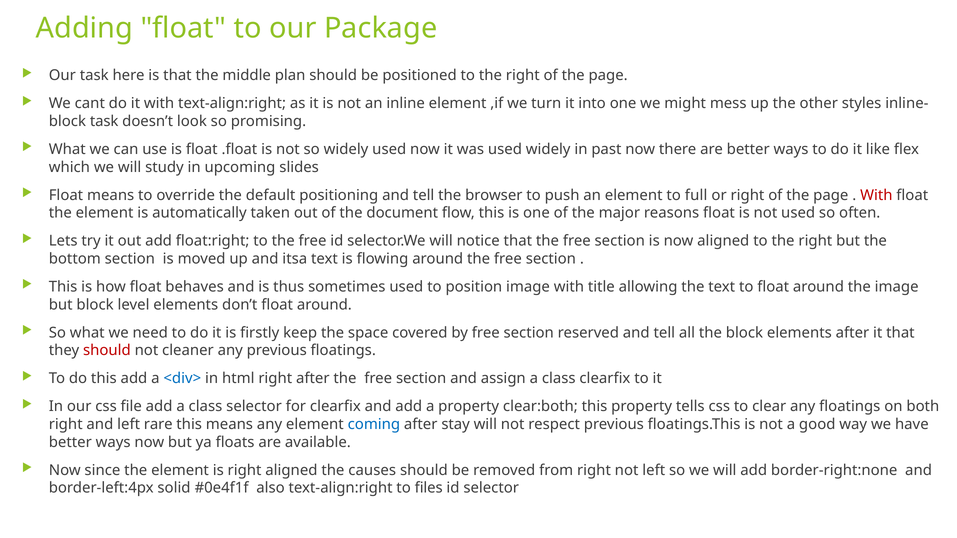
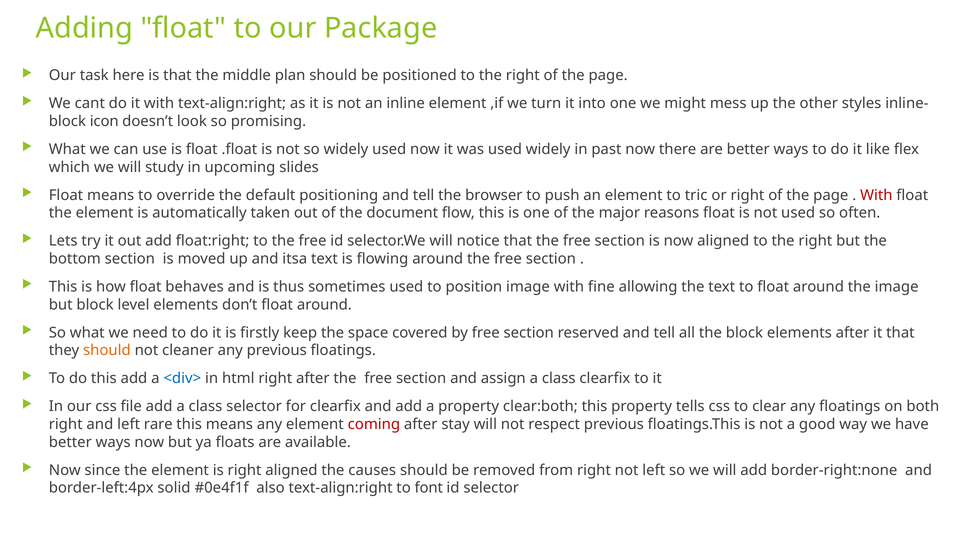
block task: task -> icon (104, 121)
full: full -> tric (696, 195)
title: title -> fine (601, 287)
should colour: red -> orange (107, 351)
coming colour: blue -> red (374, 425)
files: files -> font (429, 488)
